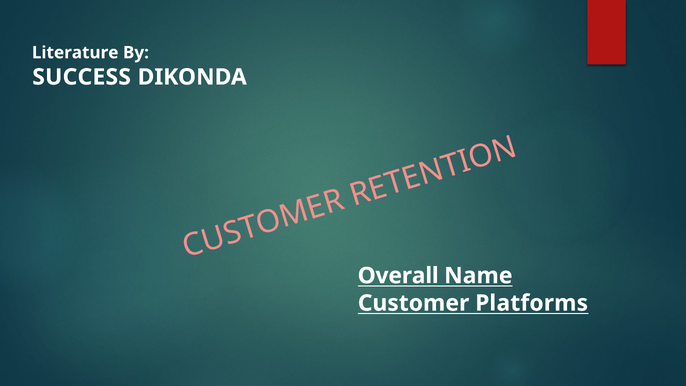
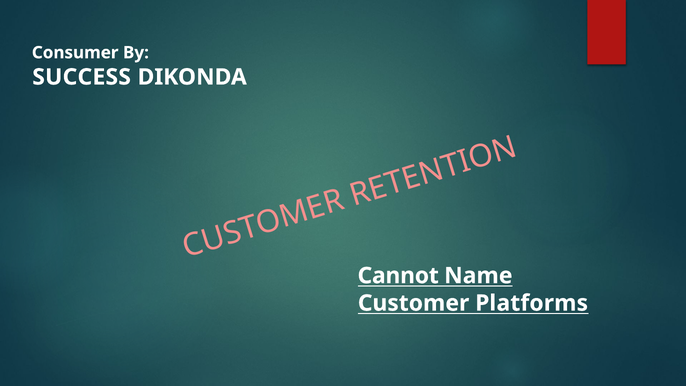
Literature: Literature -> Consumer (75, 53)
Overall: Overall -> Cannot (398, 276)
